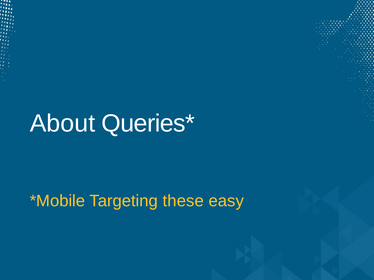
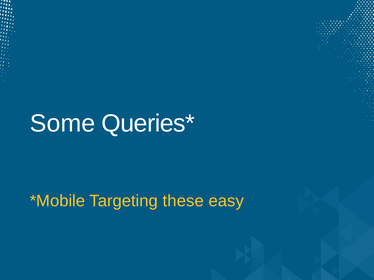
About: About -> Some (63, 124)
